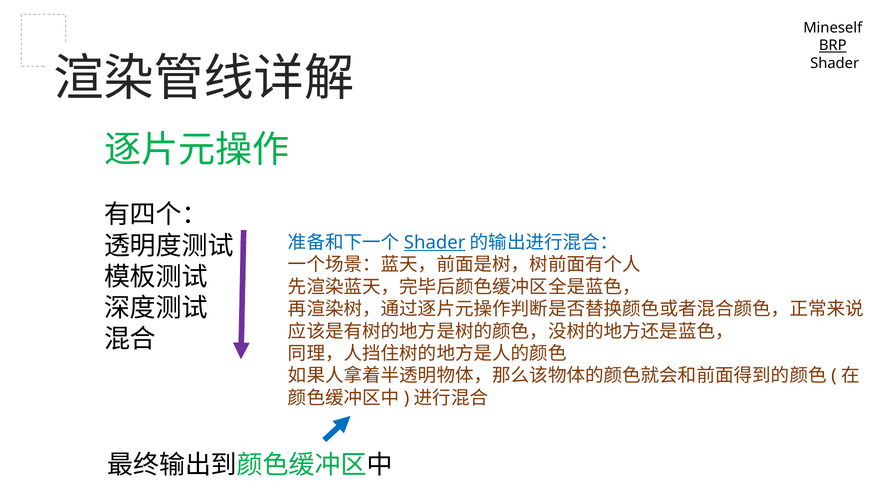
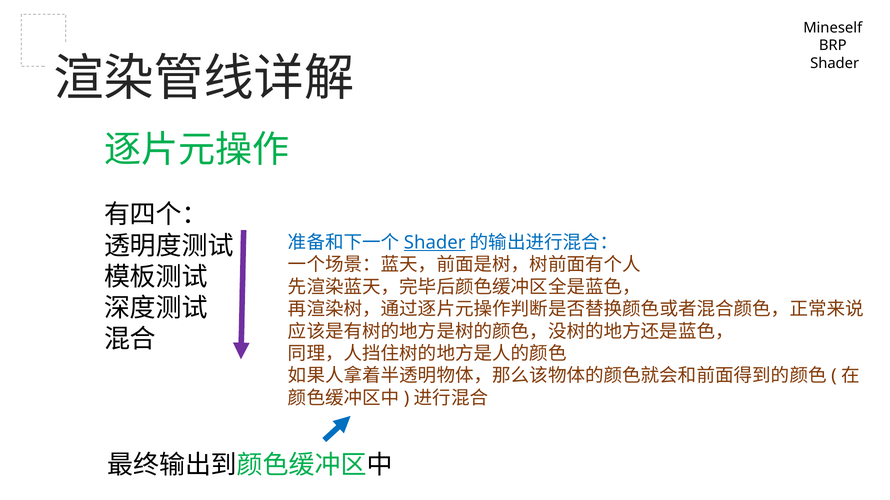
BRP underline: present -> none (833, 46)
